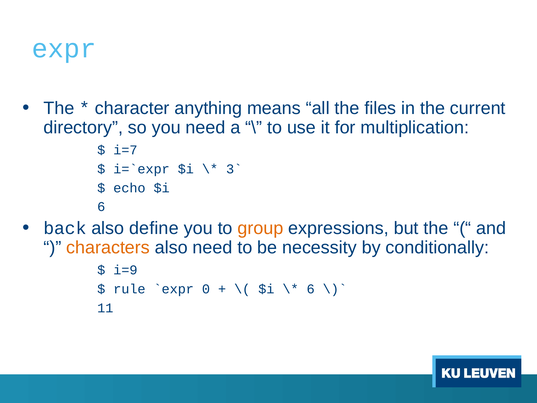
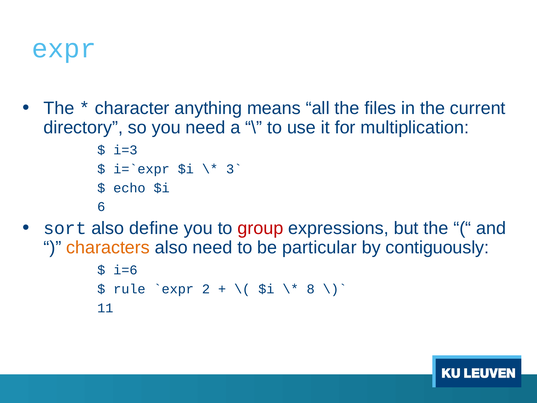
i=7: i=7 -> i=3 (125, 150)
back: back -> sort (65, 228)
group colour: orange -> red (260, 228)
necessity: necessity -> particular (319, 247)
conditionally: conditionally -> contiguously (437, 247)
i=9: i=9 -> i=6 (125, 270)
0: 0 -> 2 (206, 289)
6: 6 -> 8 (311, 289)
